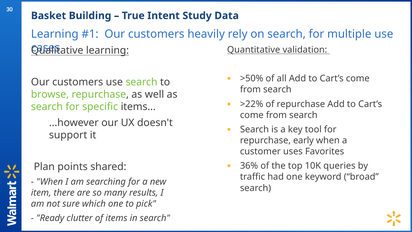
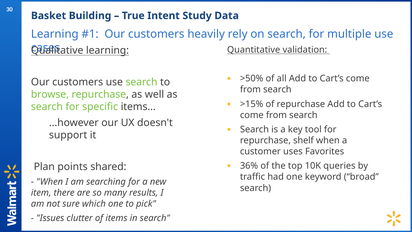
>22%: >22% -> >15% (252, 104)
early: early -> shelf (303, 140)
Ready: Ready -> Issues (50, 218)
